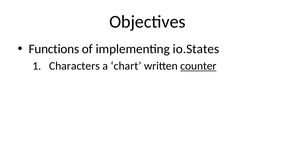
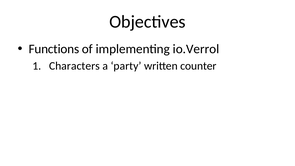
io.States: io.States -> io.Verrol (196, 49)
chart: chart -> party (126, 66)
counter underline: present -> none (198, 66)
